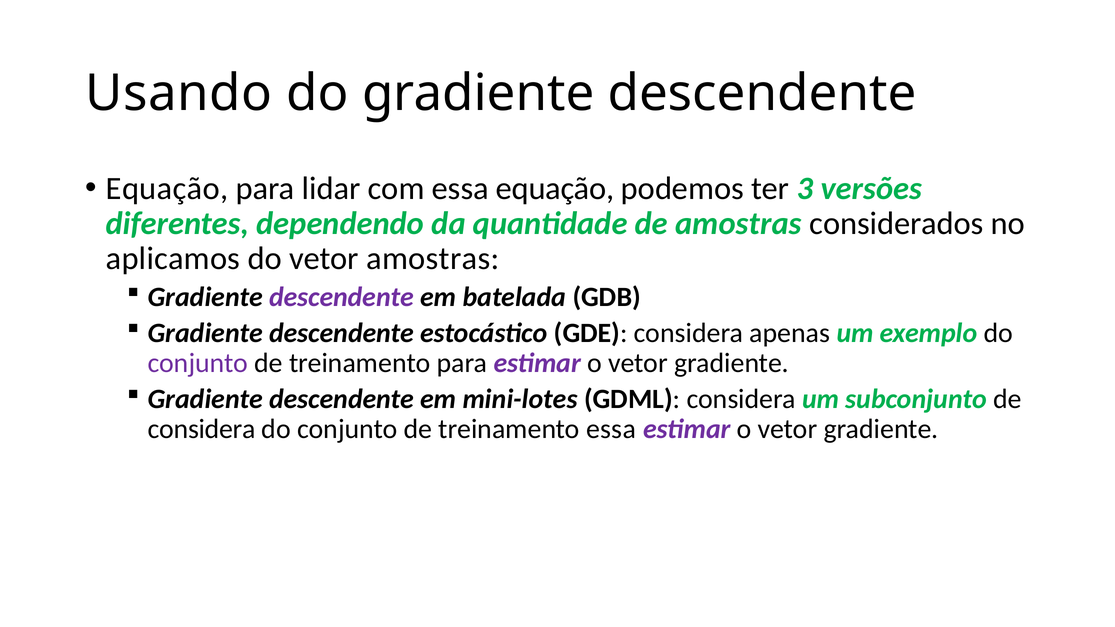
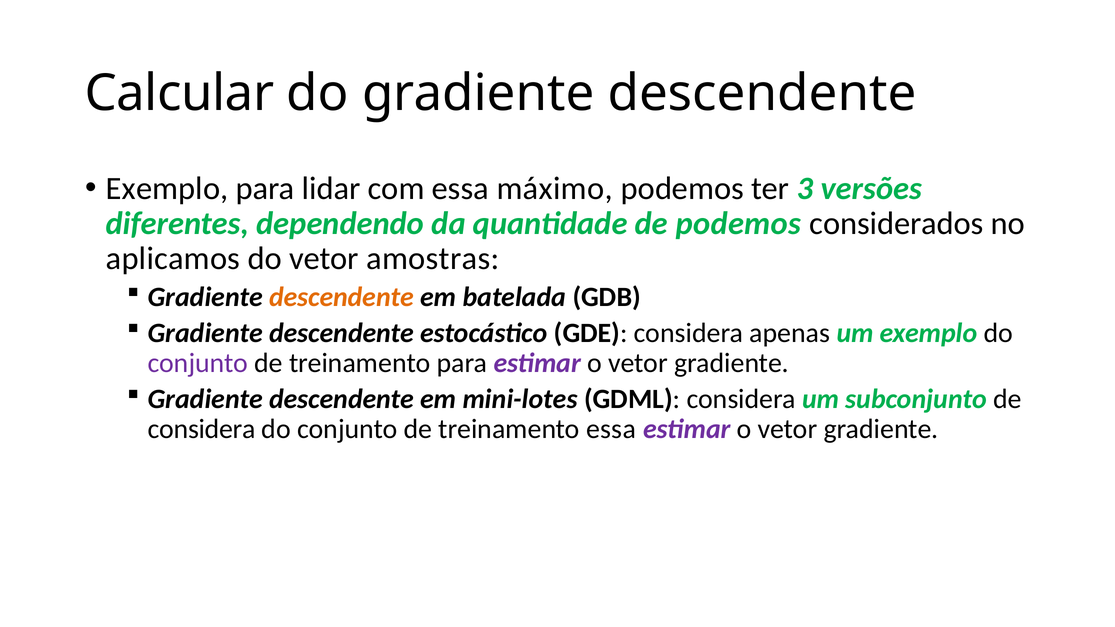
Usando: Usando -> Calcular (179, 94)
Equação: Equação -> Exemplo (167, 189)
essa equação: equação -> máximo (555, 189)
de amostras: amostras -> podemos (738, 224)
descendente colour: purple -> orange (342, 297)
